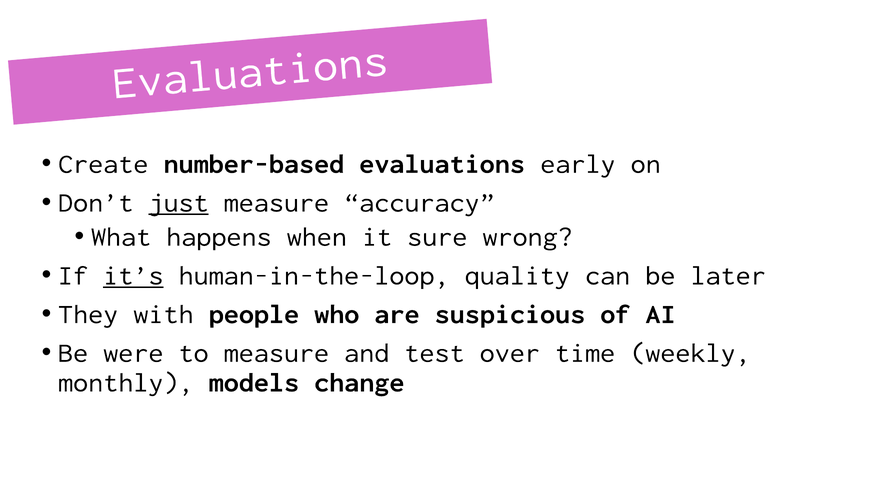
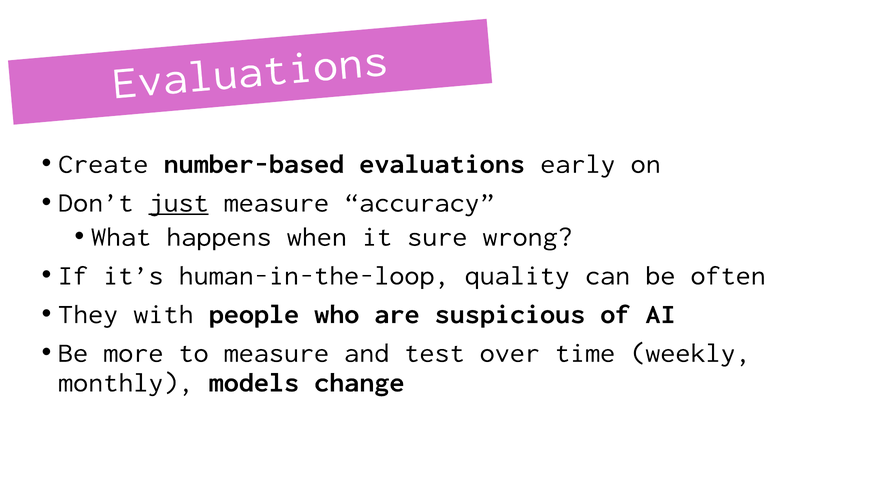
it’s underline: present -> none (133, 276)
later: later -> often (728, 276)
were: were -> more (133, 353)
